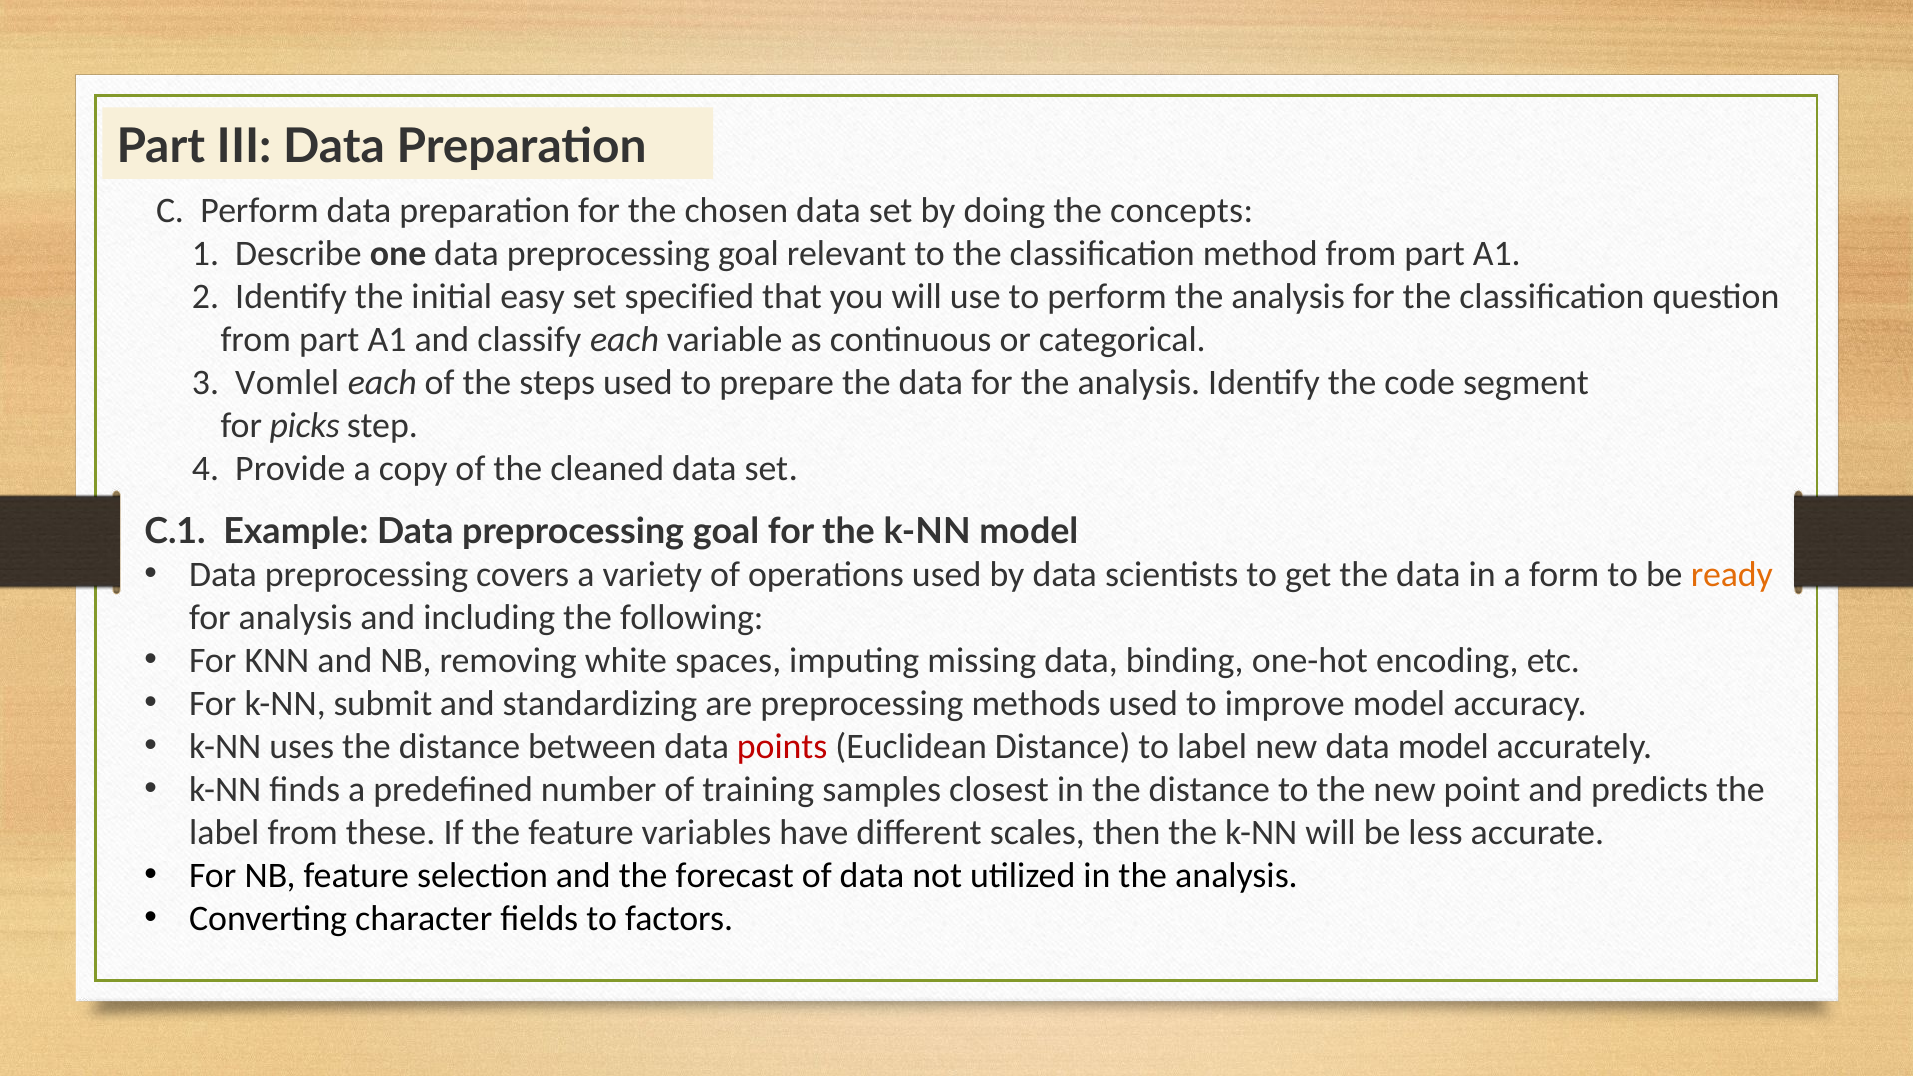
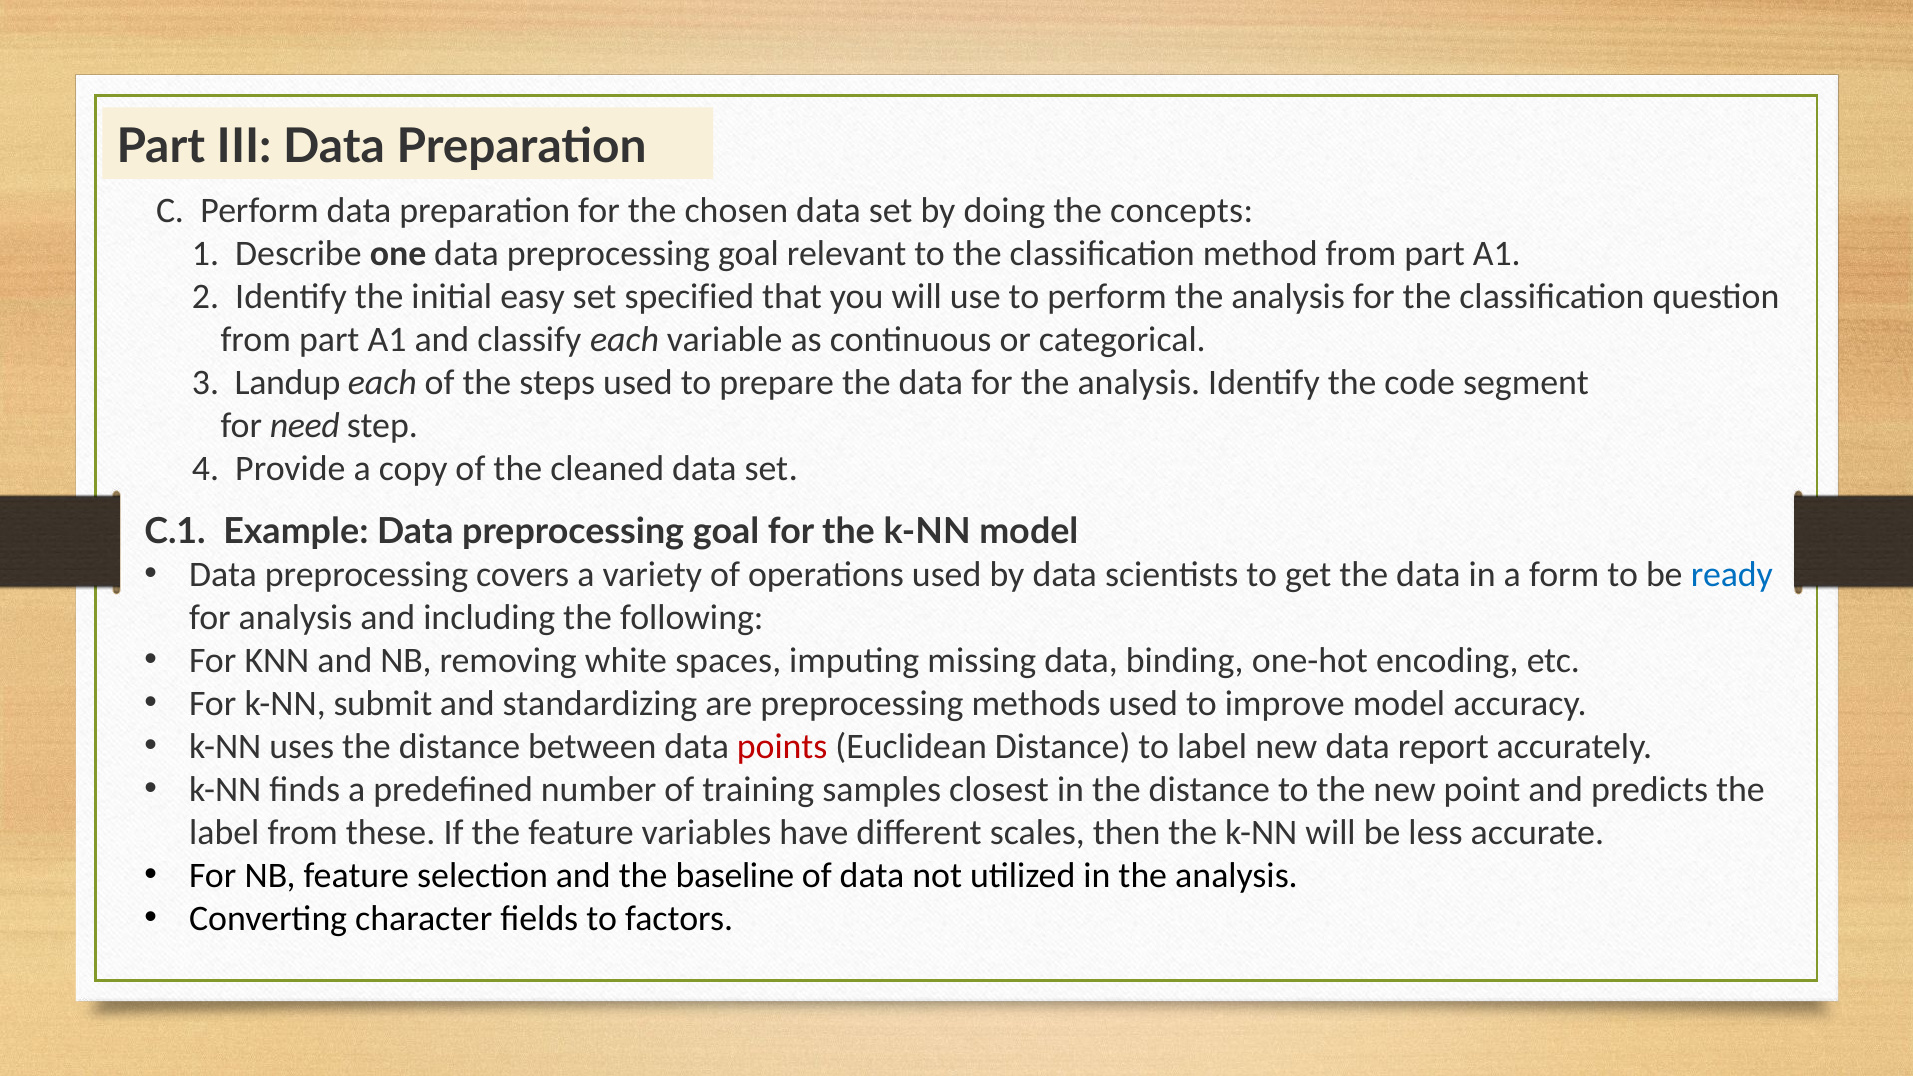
Vomlel: Vomlel -> Landup (288, 383)
picks: picks -> need (305, 426)
ready colour: orange -> blue (1732, 574)
data model: model -> report (1443, 747)
forecast: forecast -> baseline (735, 876)
